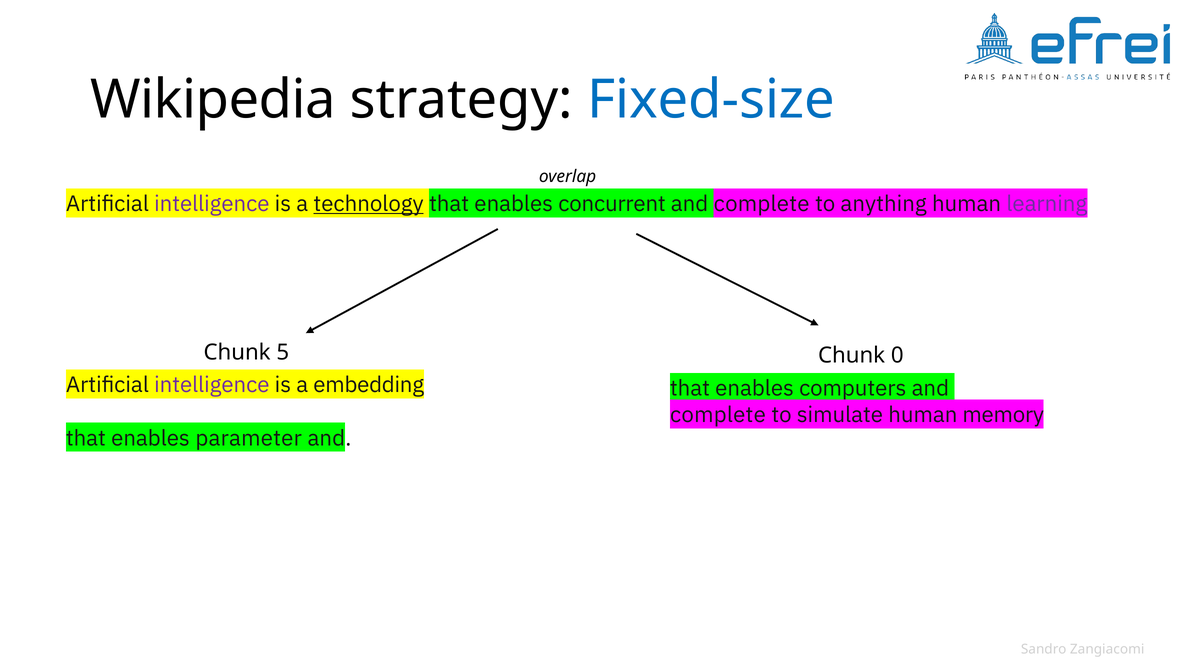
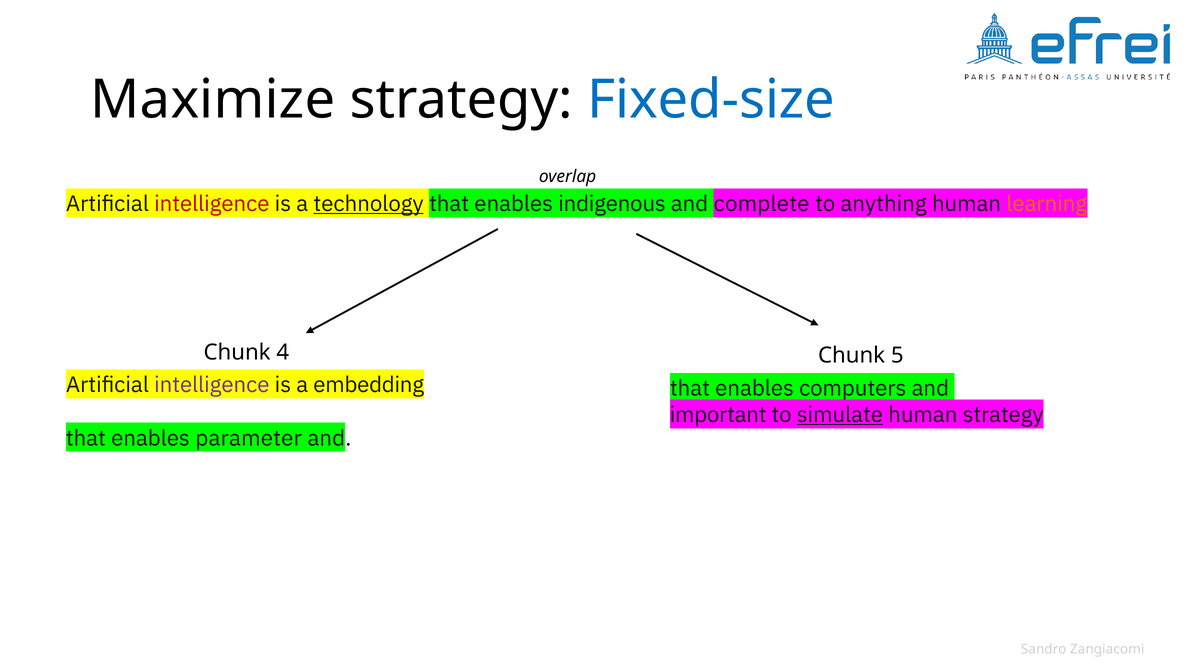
Wikipedia: Wikipedia -> Maximize (213, 100)
intelligence colour: purple -> red (212, 204)
concurrent: concurrent -> indigenous (612, 204)
learning colour: purple -> orange (1047, 204)
5: 5 -> 4 (283, 352)
0: 0 -> 5 (897, 355)
complete: complete -> important (718, 415)
simulate underline: none -> present (840, 415)
human memory: memory -> strategy (1003, 415)
